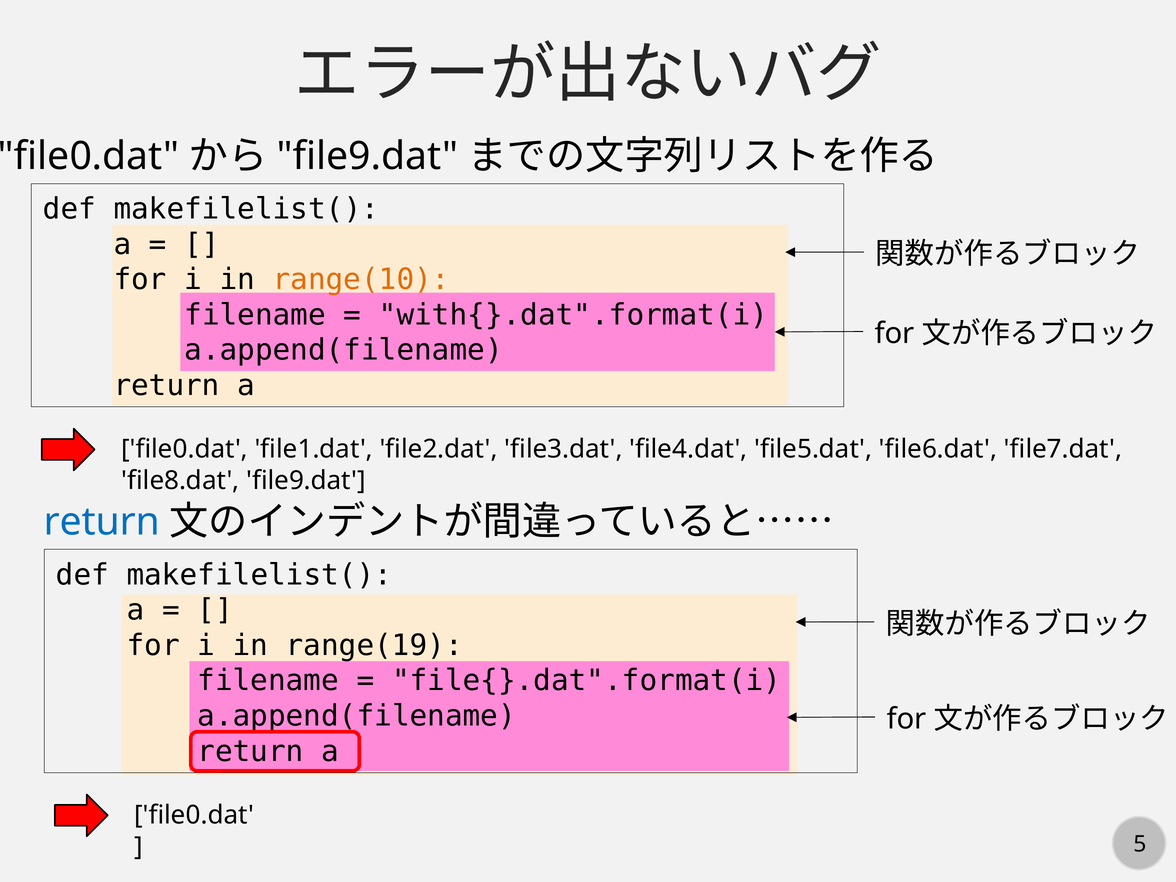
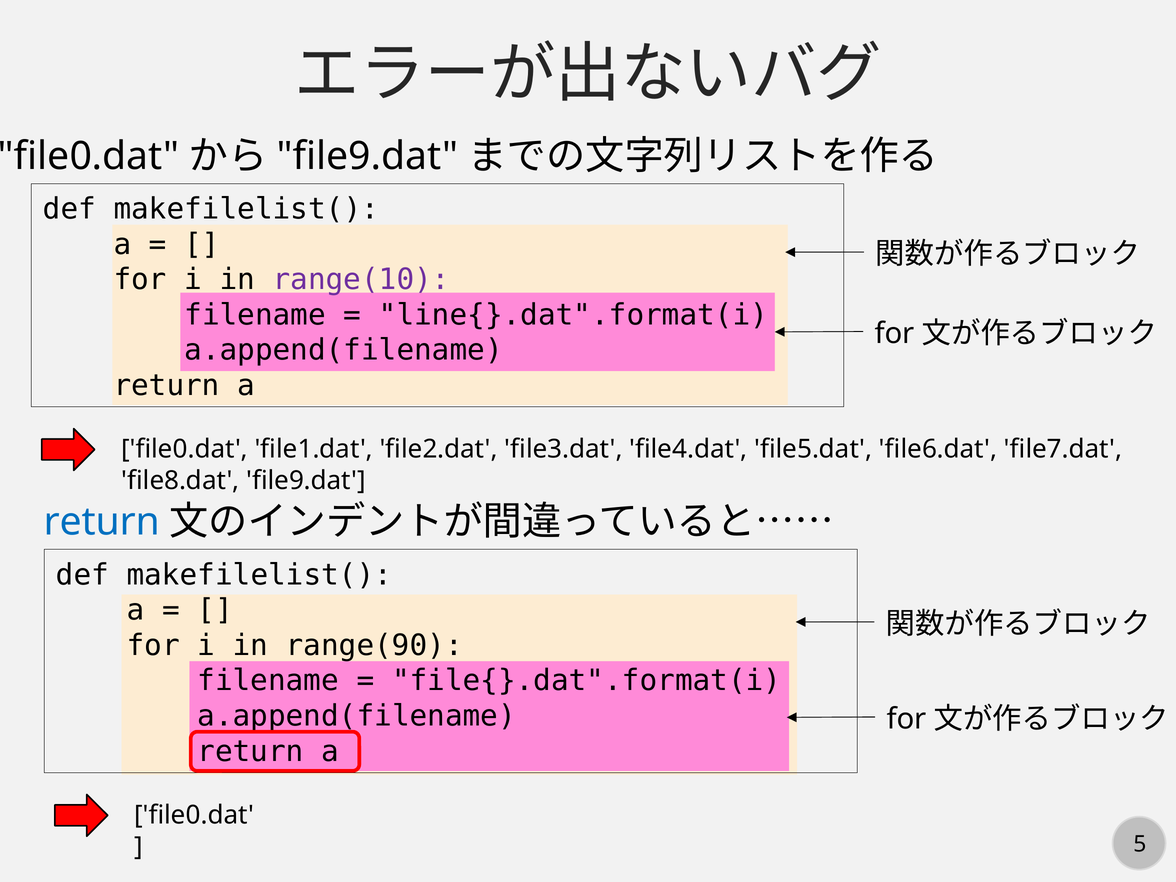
range(10 colour: orange -> purple (361, 280)
with{}.dat".format(i: with{}.dat".format(i -> line{}.dat".format(i (573, 315)
range(19: range(19 -> range(90 (374, 645)
